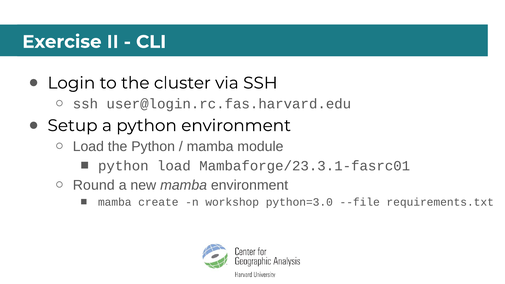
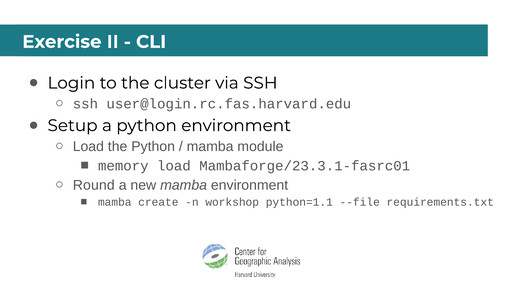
python: python -> memory (123, 166)
python=3.0: python=3.0 -> python=1.1 (299, 202)
